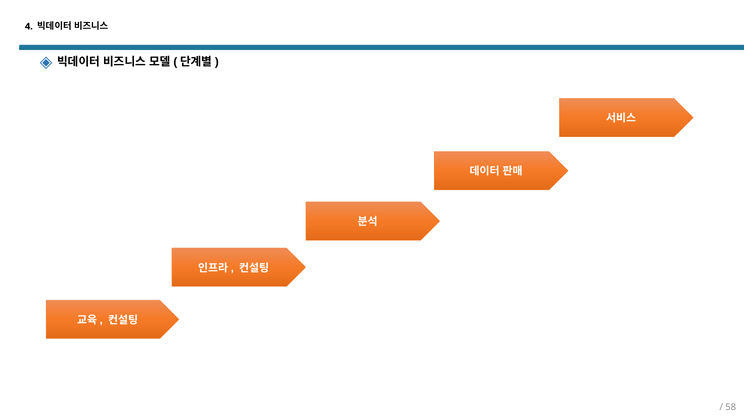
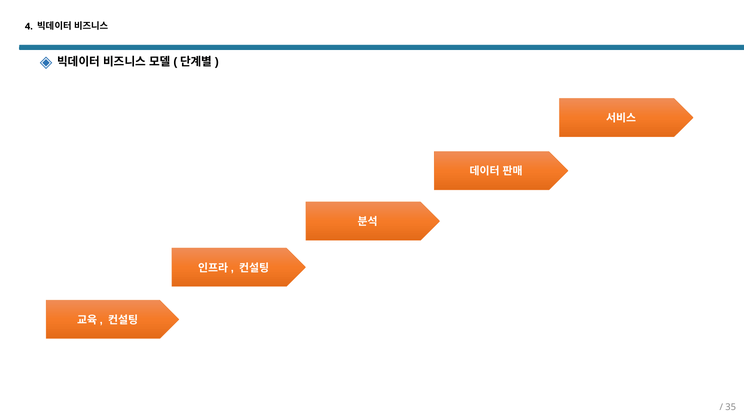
58: 58 -> 35 (731, 408)
